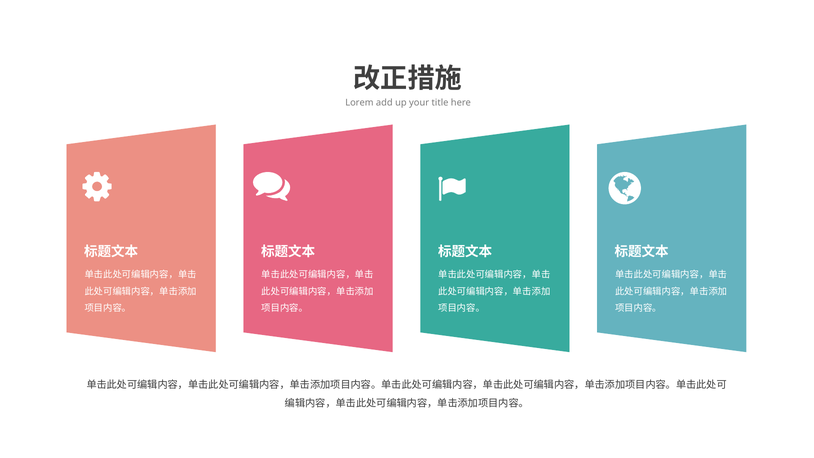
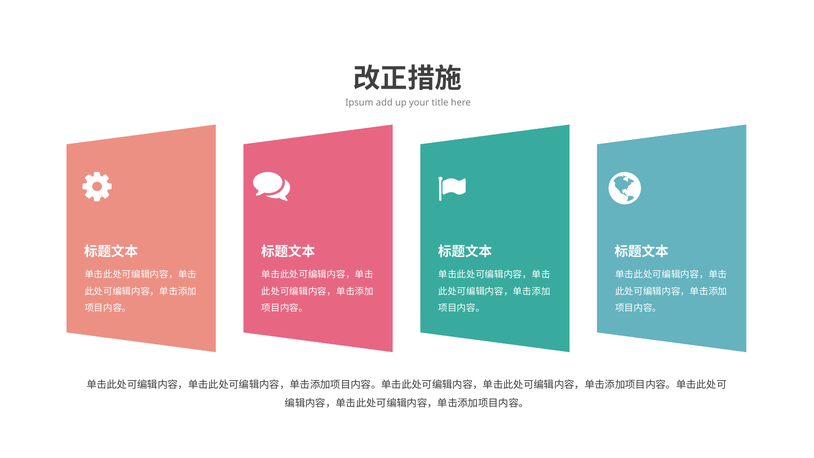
Lorem: Lorem -> Ipsum (359, 103)
